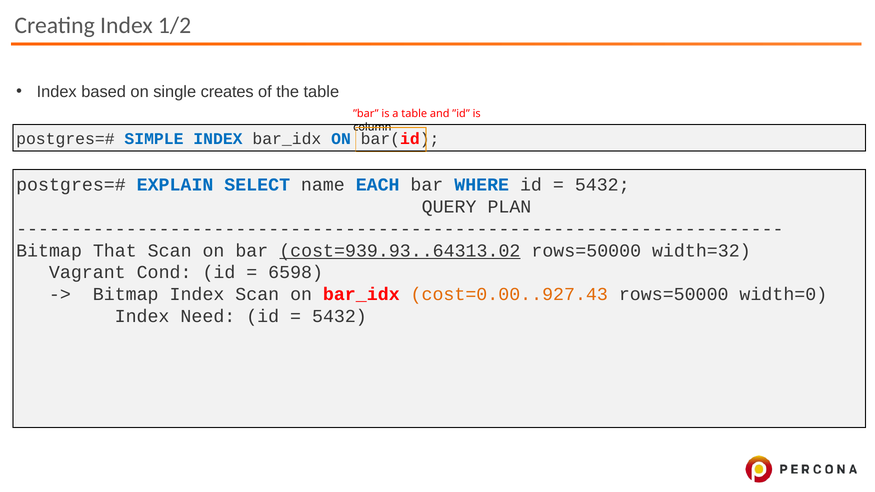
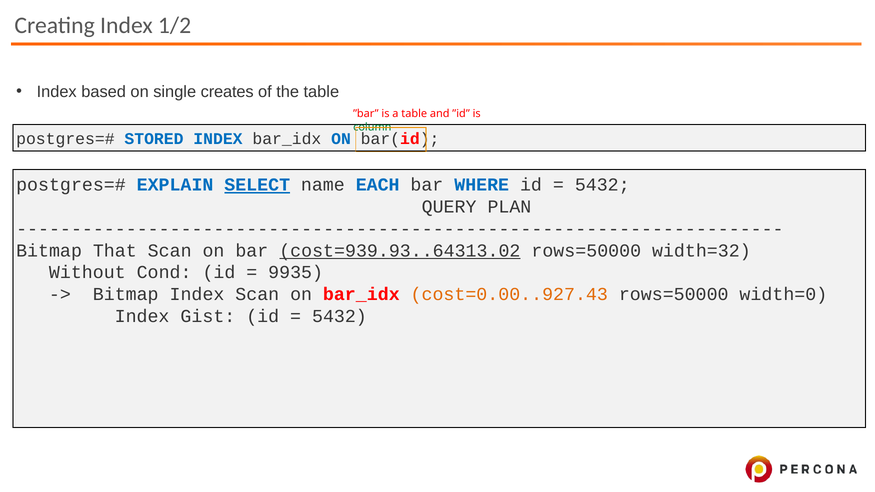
column colour: black -> green (372, 127)
SIMPLE: SIMPLE -> STORED (154, 139)
SELECT underline: none -> present (257, 185)
Vagrant: Vagrant -> Without (87, 272)
6598: 6598 -> 9935 (296, 272)
Need: Need -> Gist (208, 316)
